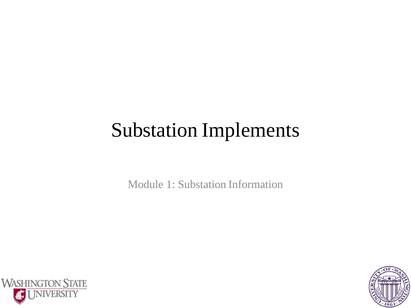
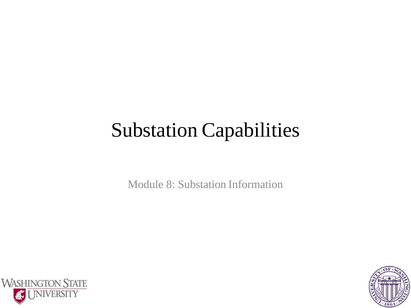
Implements: Implements -> Capabilities (251, 130)
Module 1: 1 -> 8 (171, 184)
